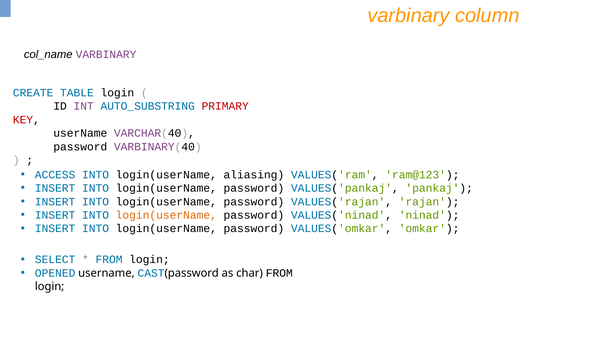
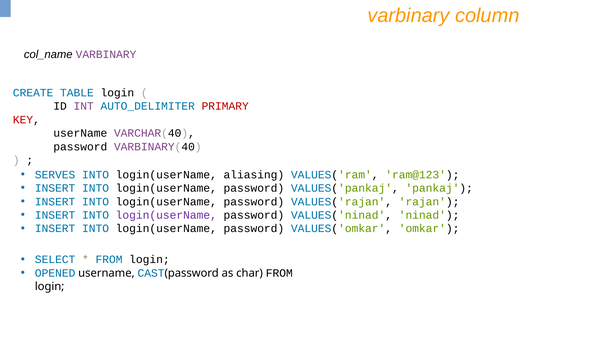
AUTO_SUBSTRING: AUTO_SUBSTRING -> AUTO_DELIMITER (148, 106)
ACCESS: ACCESS -> SERVES (55, 175)
login(userName colour: orange -> purple (166, 215)
